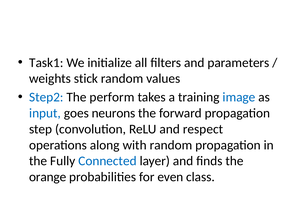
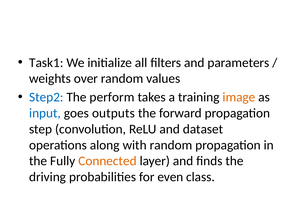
stick: stick -> over (86, 79)
image colour: blue -> orange (239, 97)
neurons: neurons -> outputs (113, 113)
respect: respect -> dataset (203, 129)
Connected colour: blue -> orange (107, 161)
orange: orange -> driving (48, 177)
